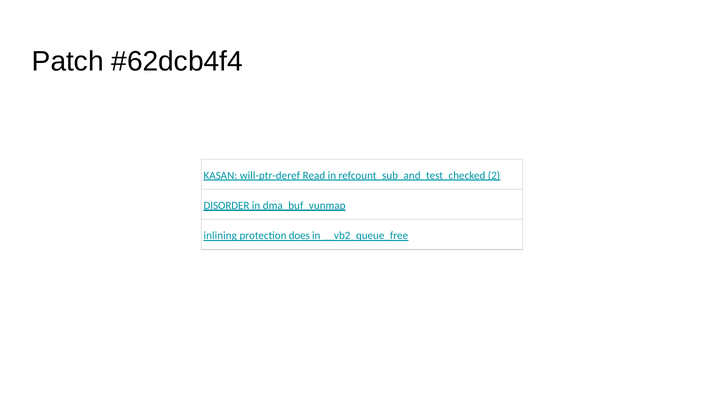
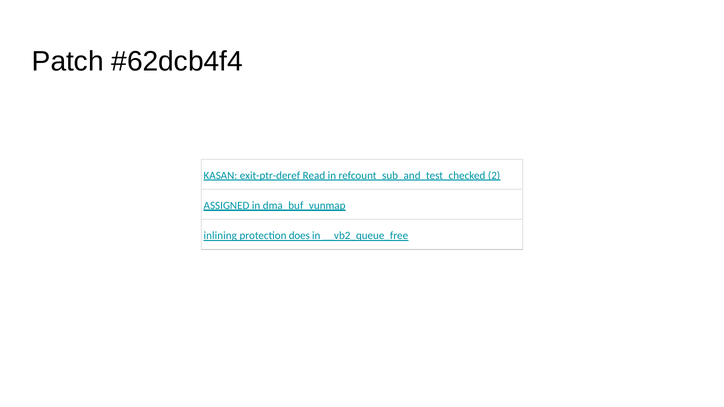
will-ptr-deref: will-ptr-deref -> exit-ptr-deref (270, 176)
DISORDER: DISORDER -> ASSIGNED (226, 206)
